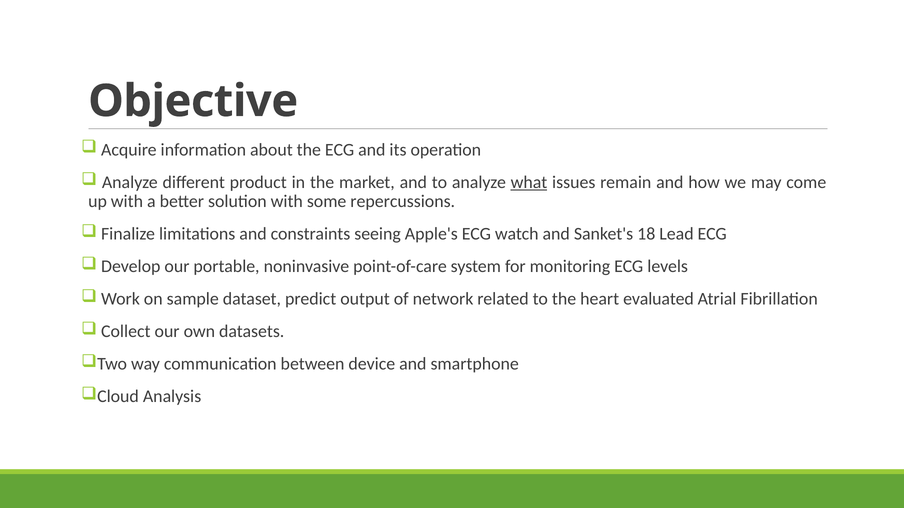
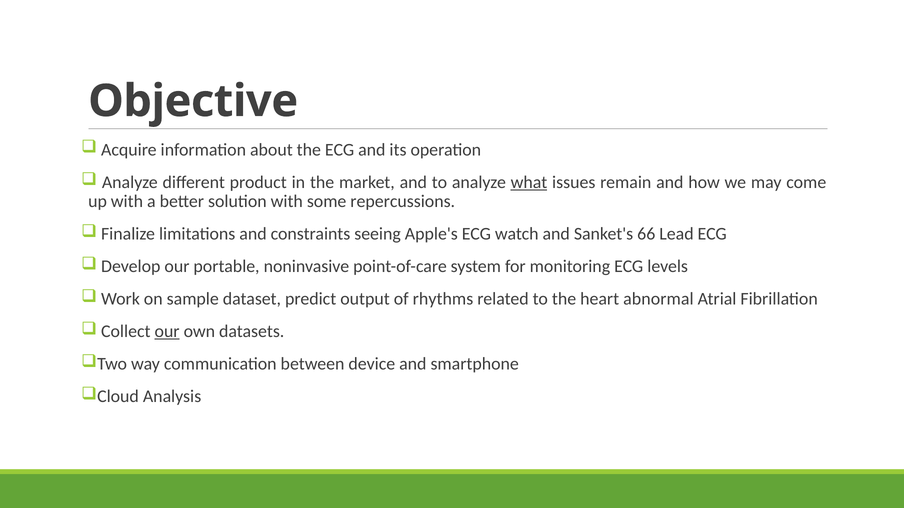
18: 18 -> 66 (646, 234)
network: network -> rhythms (443, 299)
evaluated: evaluated -> abnormal (658, 299)
our underline: none -> present (167, 332)
